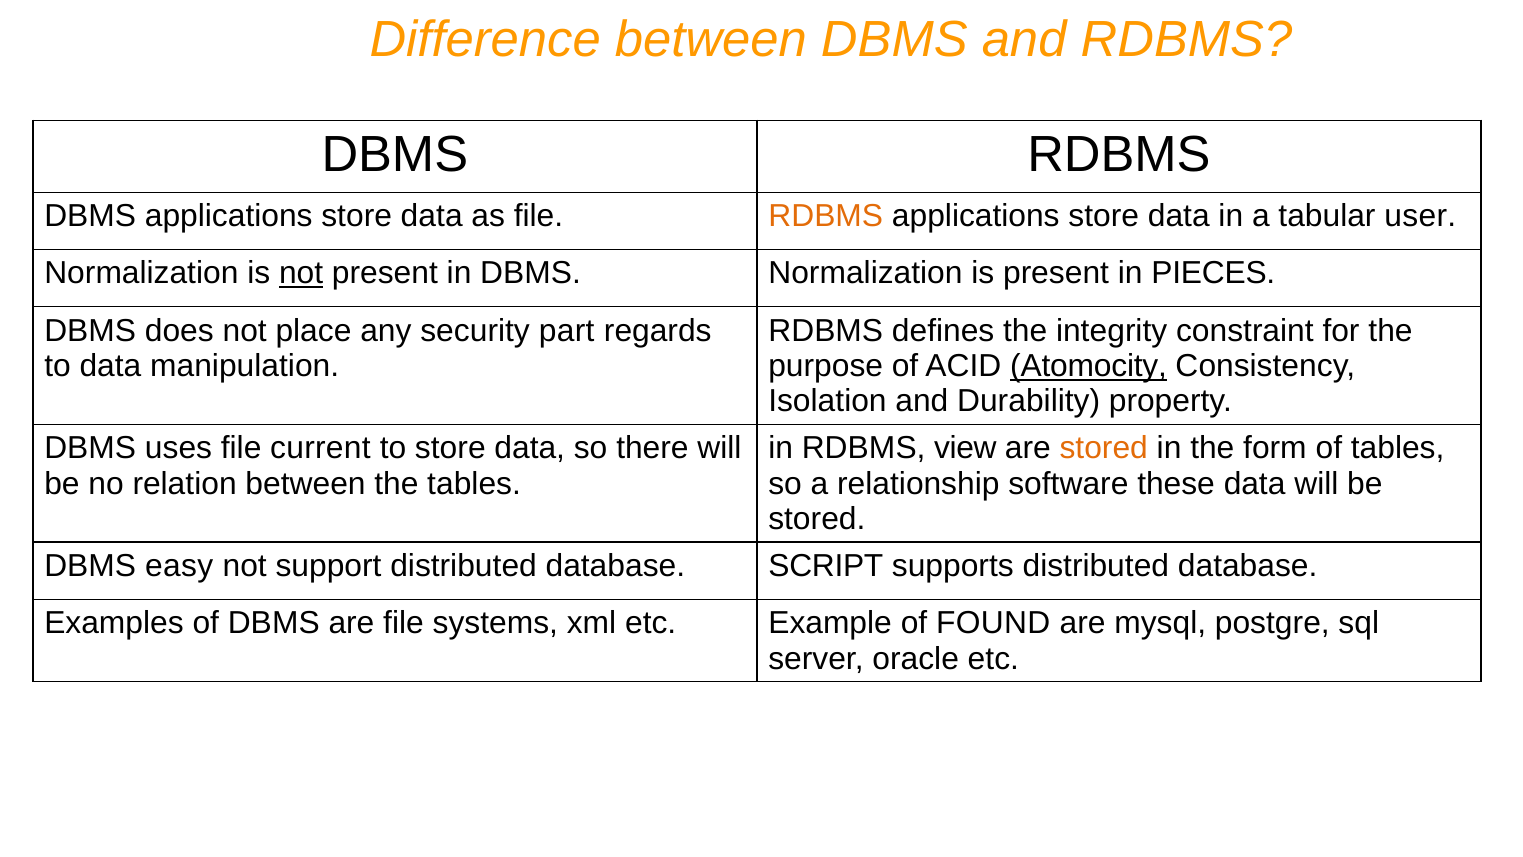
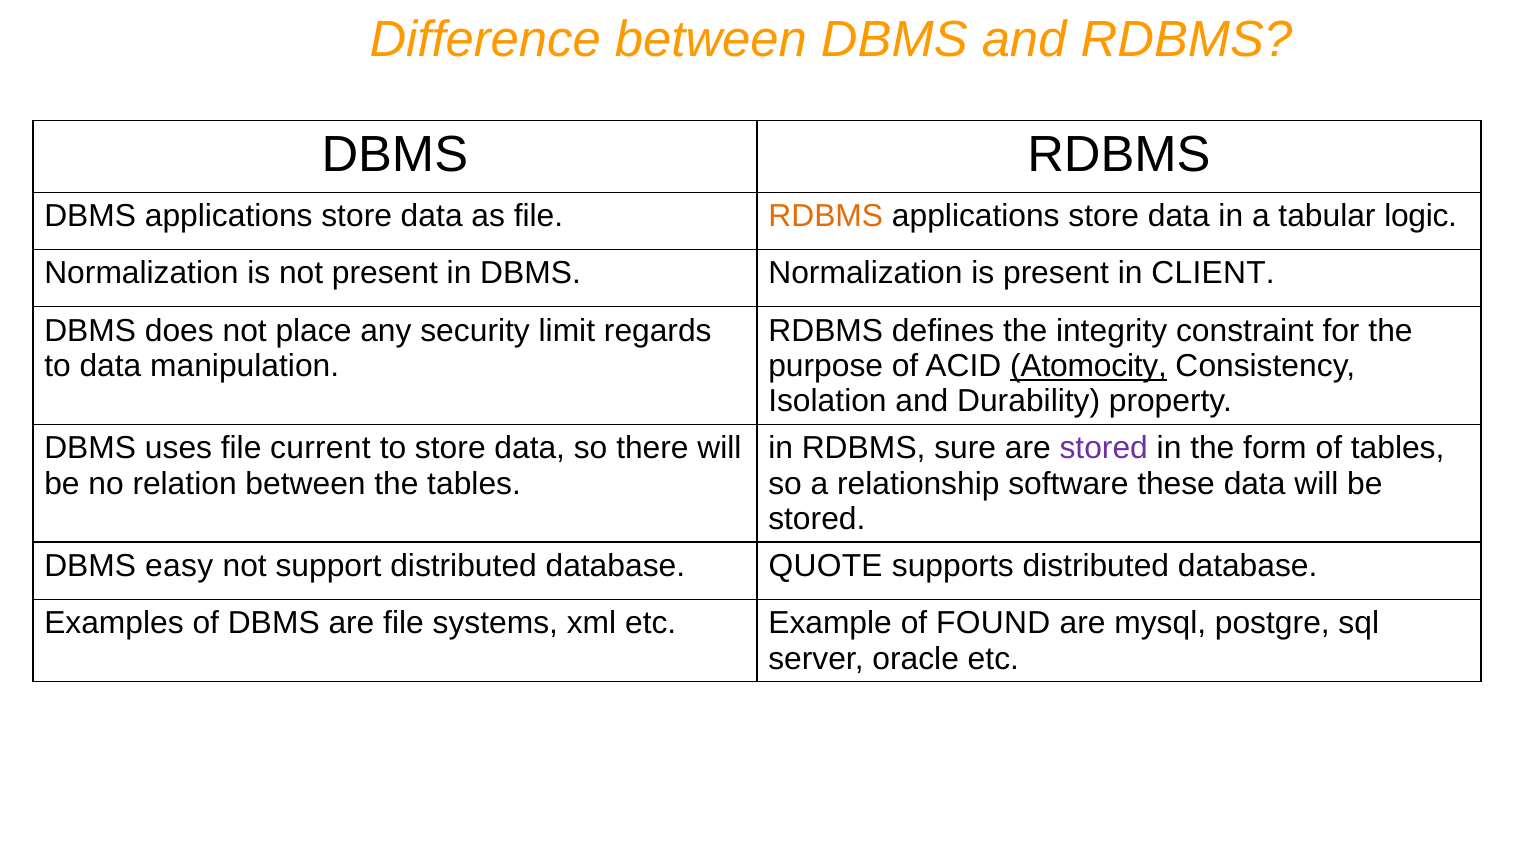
user: user -> logic (1421, 216)
not underline: present -> none (301, 273)
PIECES: PIECES -> CLIENT (1213, 273)
part: part -> limit (567, 330)
view: view -> sure (965, 448)
stored colour: orange -> purple (1104, 448)
SCRIPT: SCRIPT -> QUOTE (826, 566)
